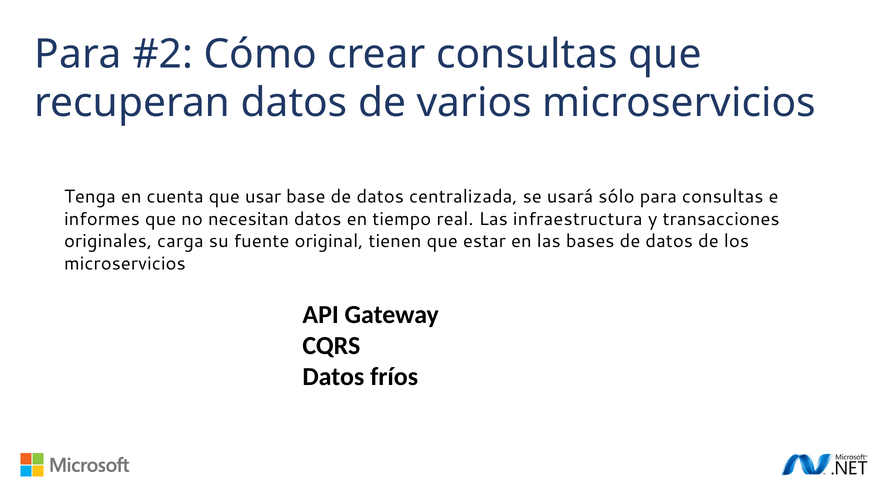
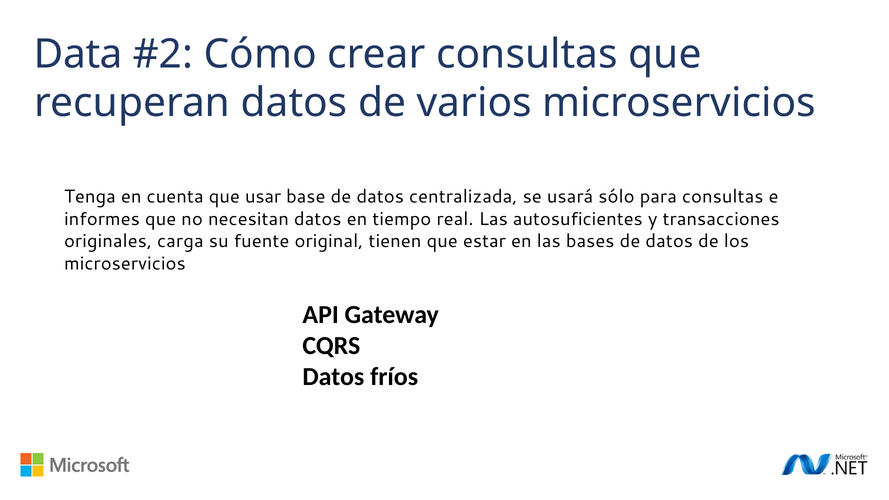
Para: Para -> Data (78, 54)
infraestructura: infraestructura -> autosuficientes (578, 219)
